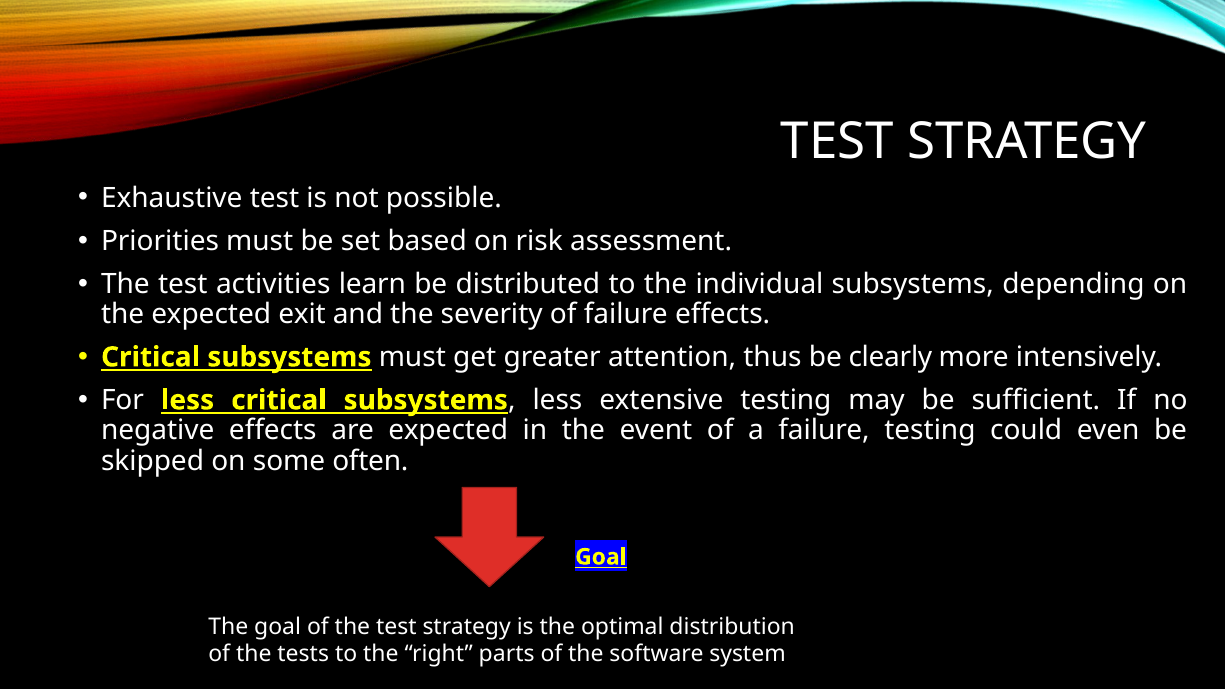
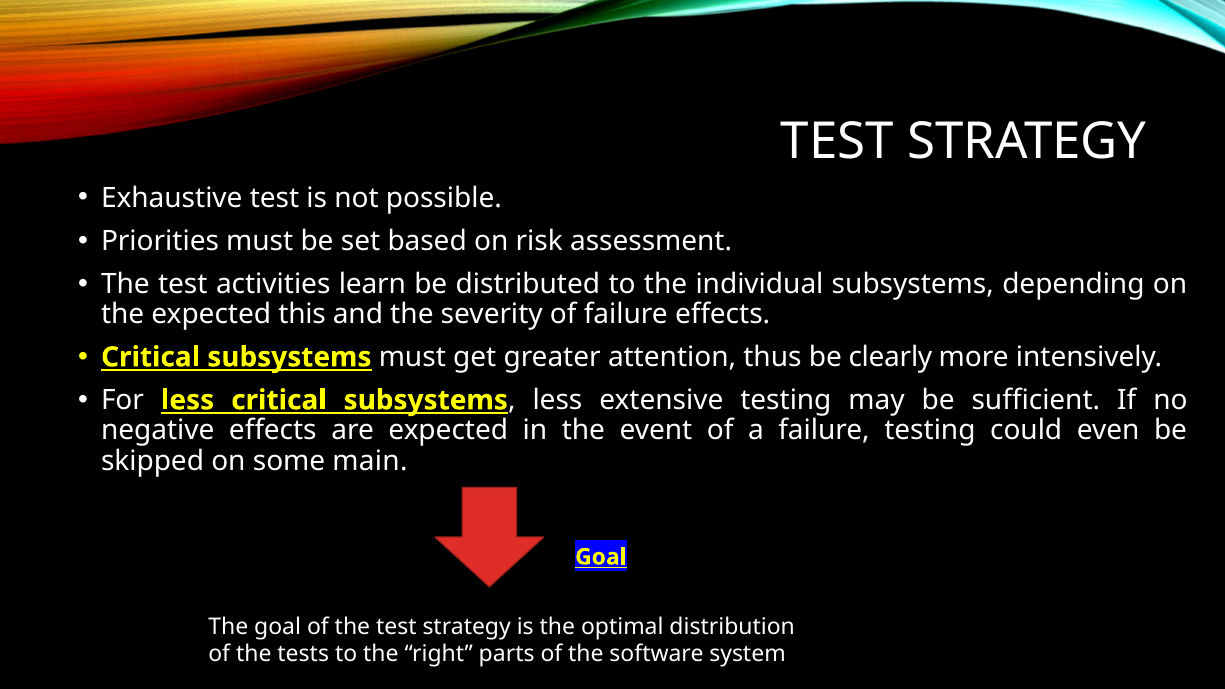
exit: exit -> this (302, 314)
often: often -> main (370, 461)
